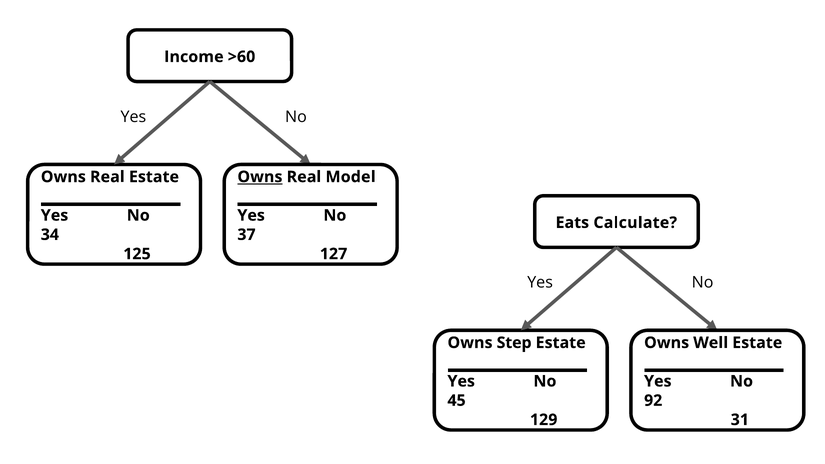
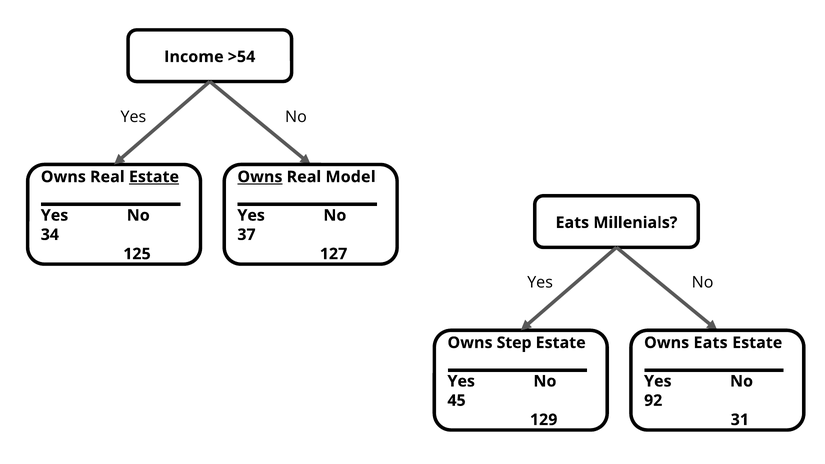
>60: >60 -> >54 (242, 57)
Estate underline: none -> present (154, 177)
Calculate: Calculate -> Millenials (635, 223)
Owns Well: Well -> Eats (711, 343)
